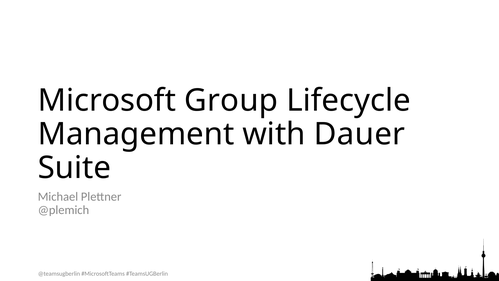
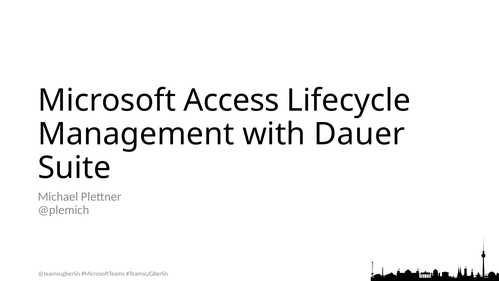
Group: Group -> Access (231, 100)
